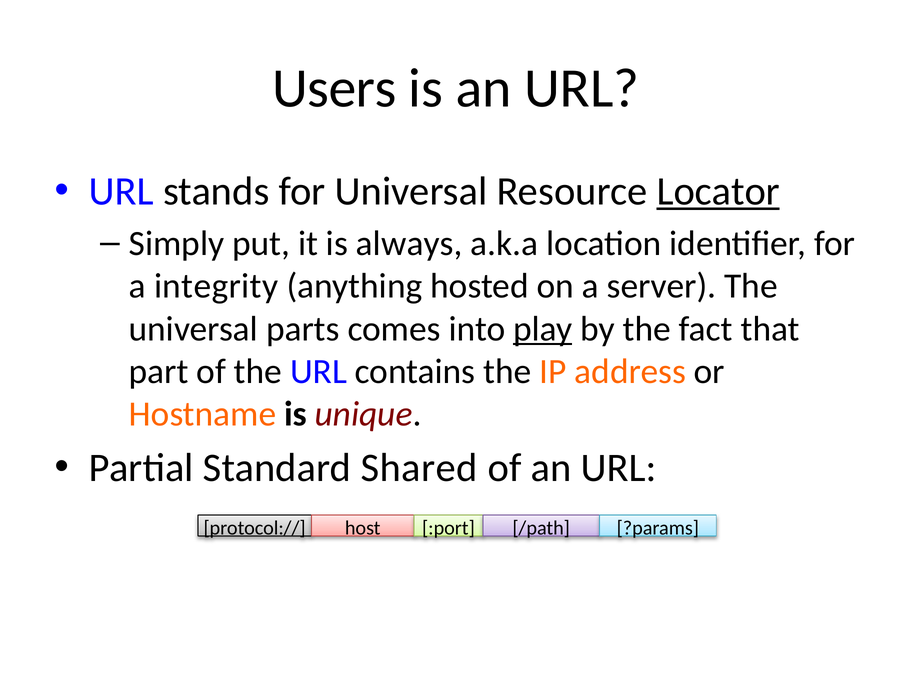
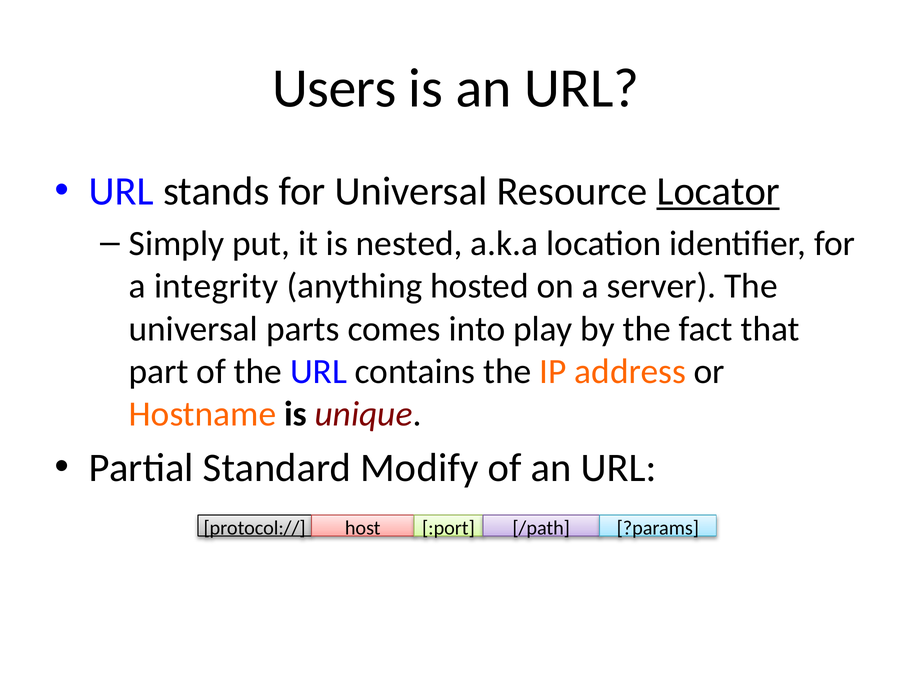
always: always -> nested (409, 244)
play underline: present -> none (543, 329)
Shared: Shared -> Modify (419, 468)
